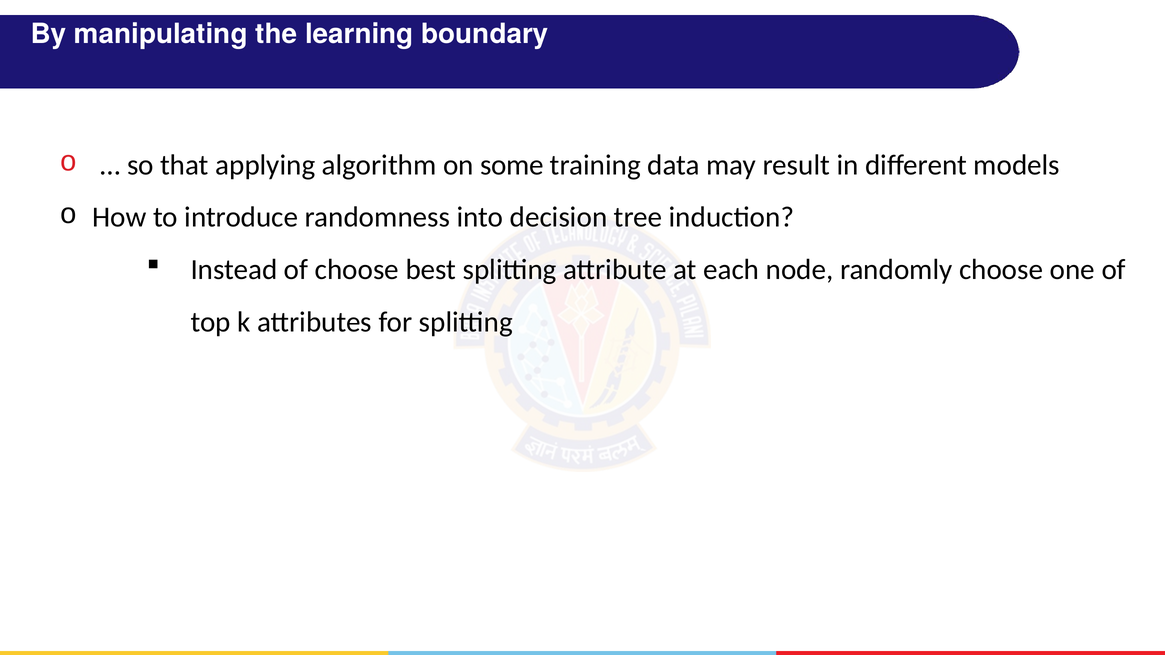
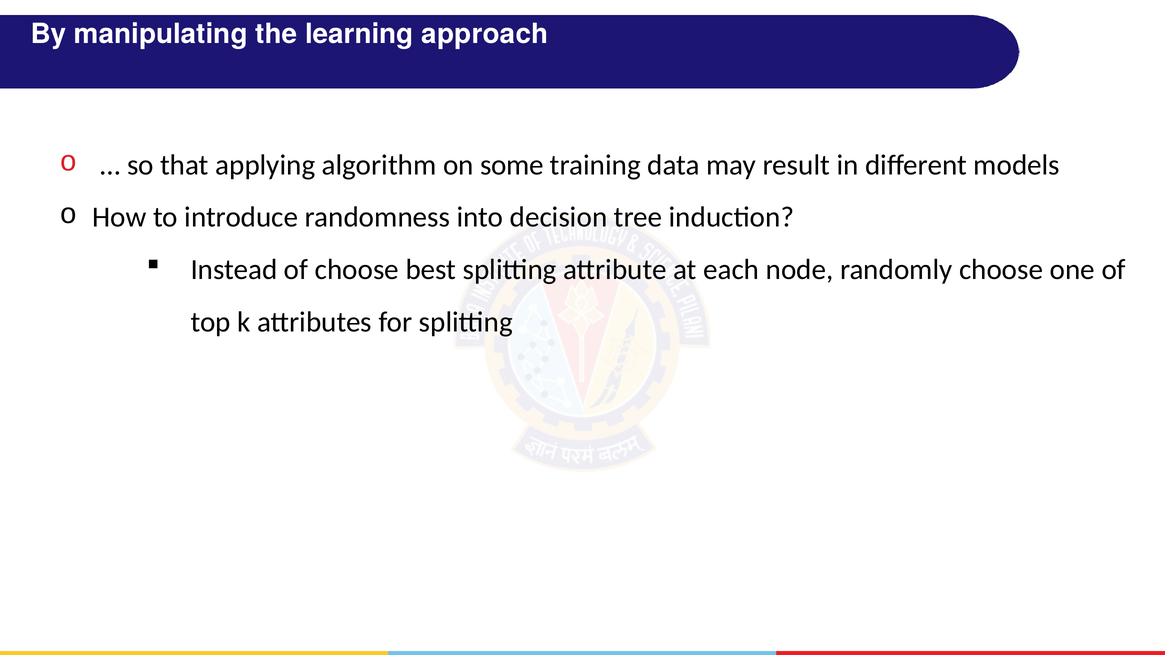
boundary: boundary -> approach (485, 34)
